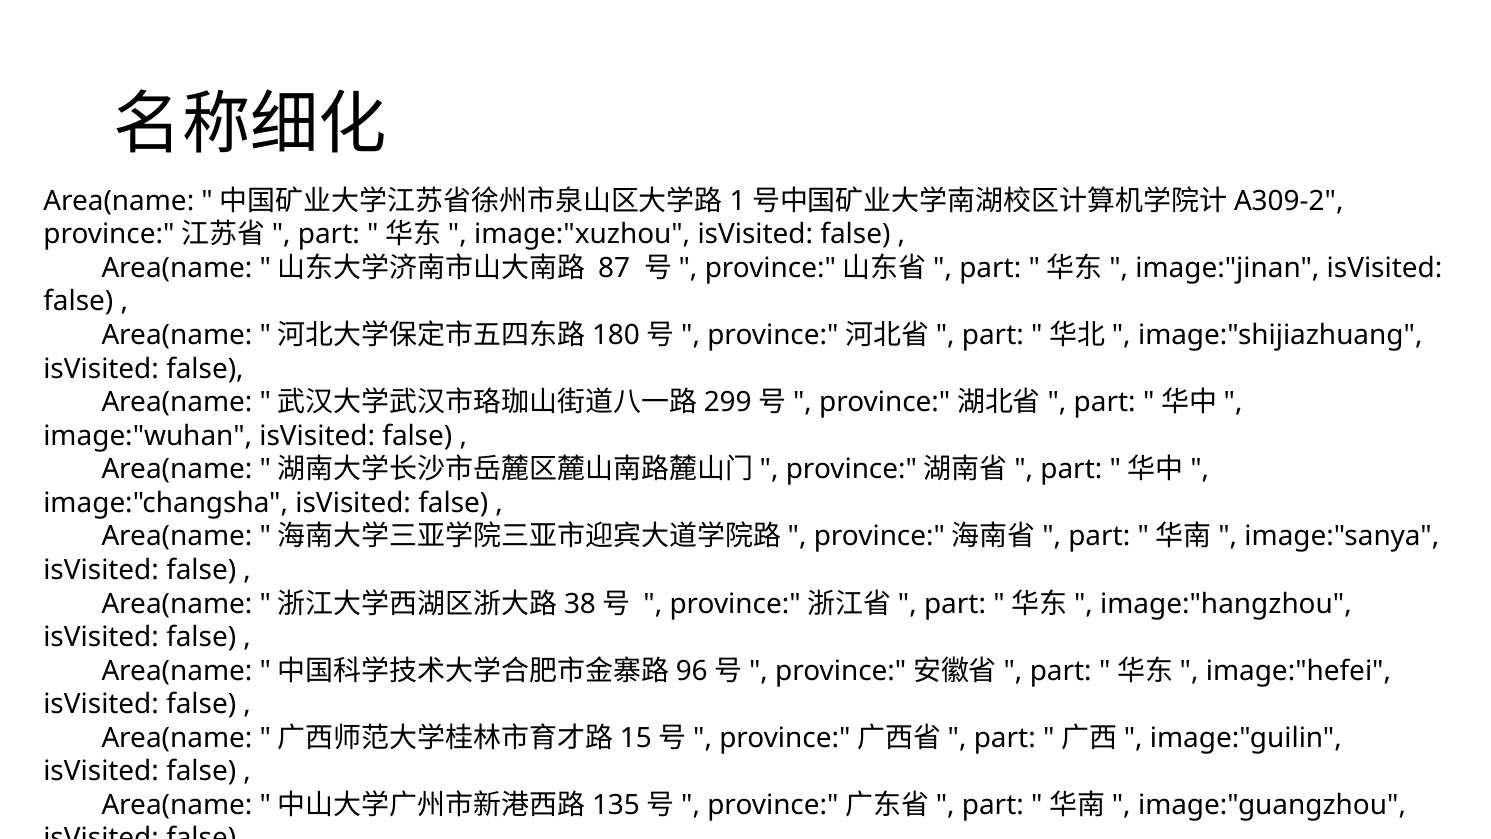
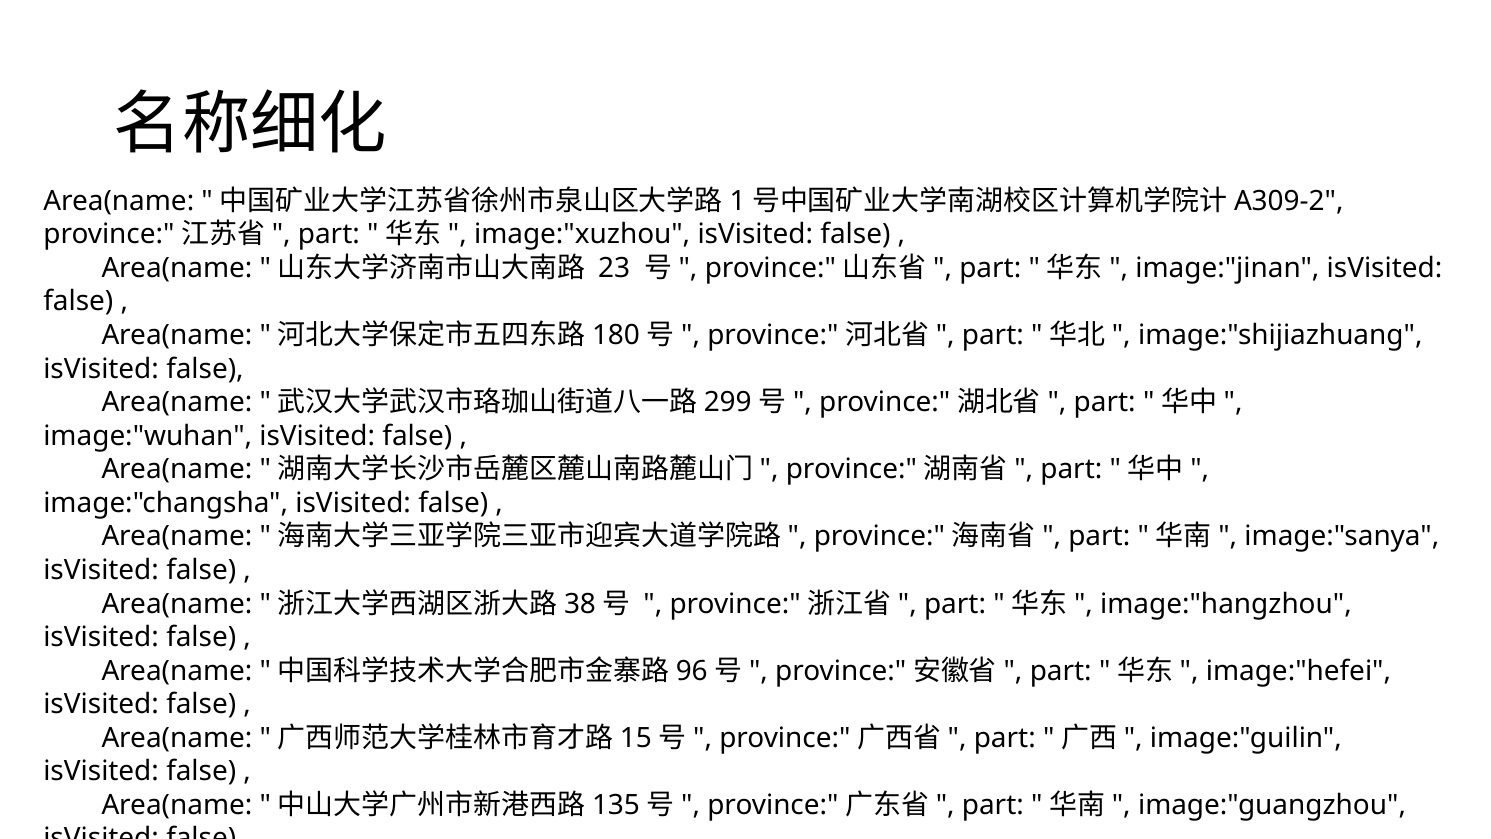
87: 87 -> 23 (614, 268)
